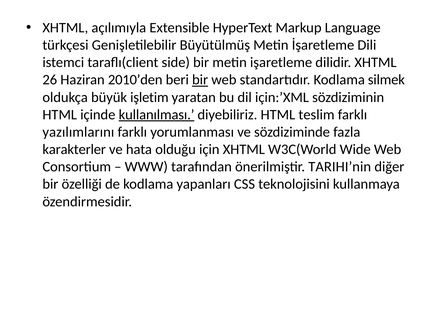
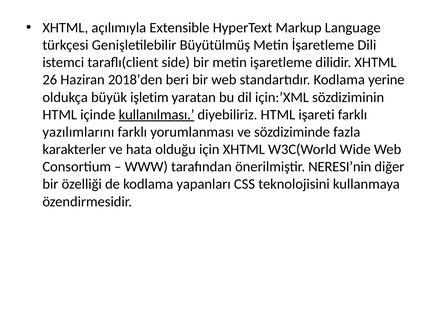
2010’den: 2010’den -> 2018’den (135, 80)
bir underline: present -> none (200, 80)
silmek: silmek -> yerine (386, 80)
teslim: teslim -> işareti (317, 115)
TARIHI’nin: TARIHI’nin -> NERESI’nin (340, 167)
